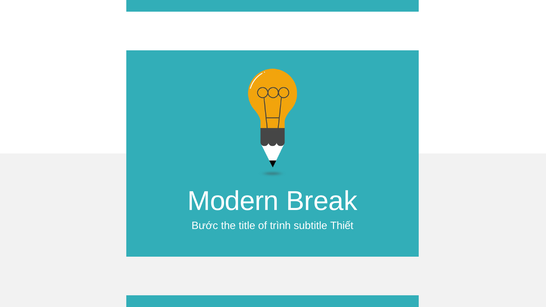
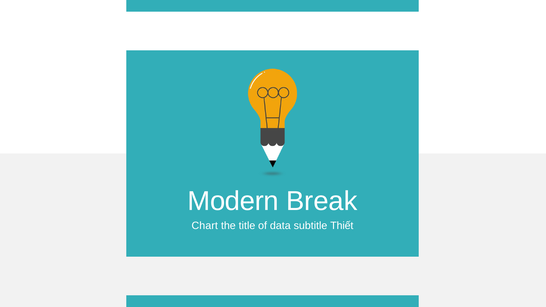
Bước: Bước -> Chart (205, 226)
trình: trình -> data (280, 226)
